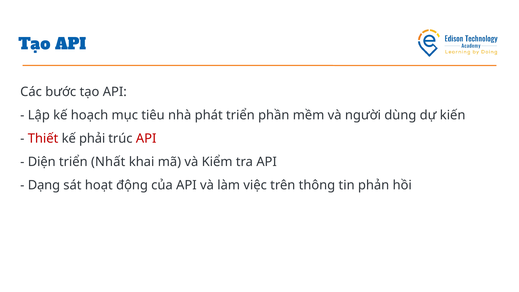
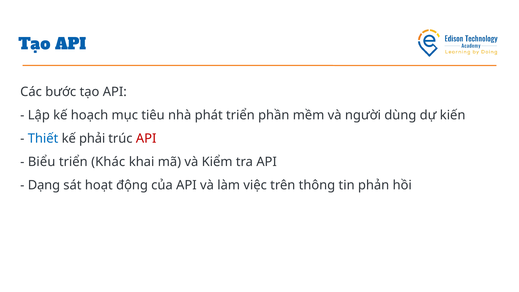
Thiết colour: red -> blue (43, 139)
Diện: Diện -> Biểu (42, 162)
Nhất: Nhất -> Khác (108, 162)
